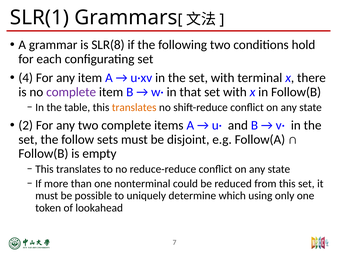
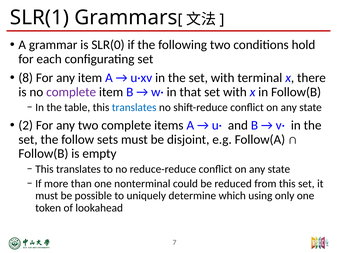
SLR(8: SLR(8 -> SLR(0 (108, 45)
4: 4 -> 8 (26, 78)
translates colour: orange -> blue (134, 107)
